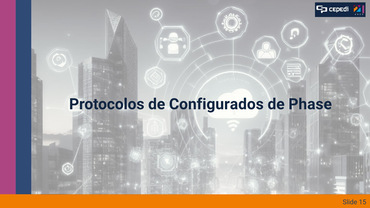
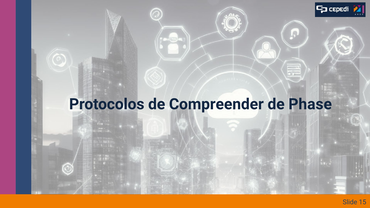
Configurados: Configurados -> Compreender (216, 104)
